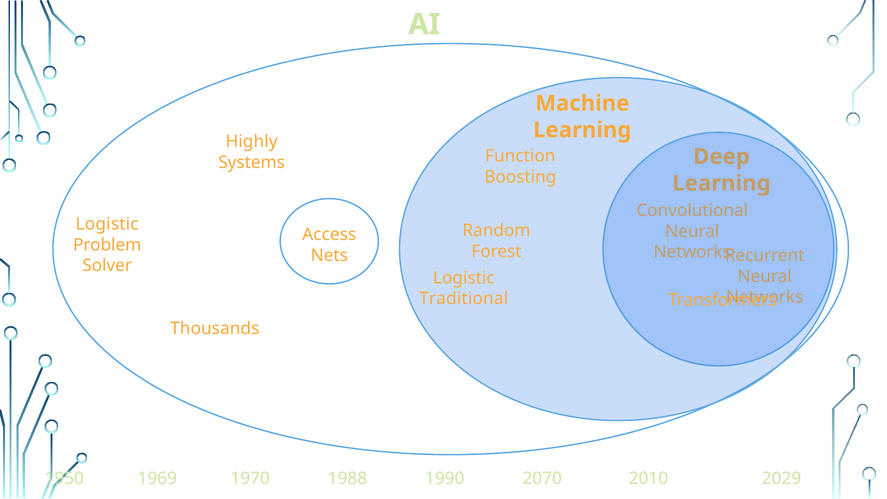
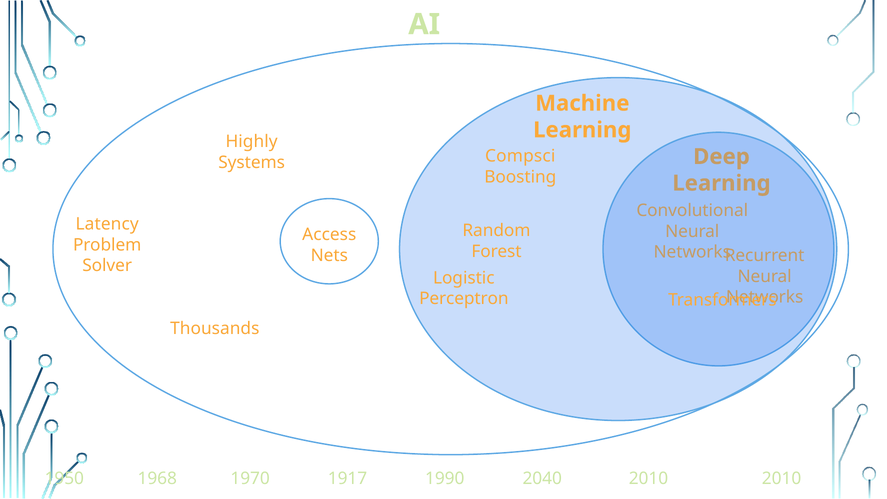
Function: Function -> Compsci (520, 156)
Logistic: Logistic -> Latency (107, 224)
Traditional: Traditional -> Perceptron (464, 299)
1969: 1969 -> 1968 (157, 479)
1988: 1988 -> 1917 (348, 479)
2070: 2070 -> 2040 (542, 479)
2010 2029: 2029 -> 2010 (782, 479)
